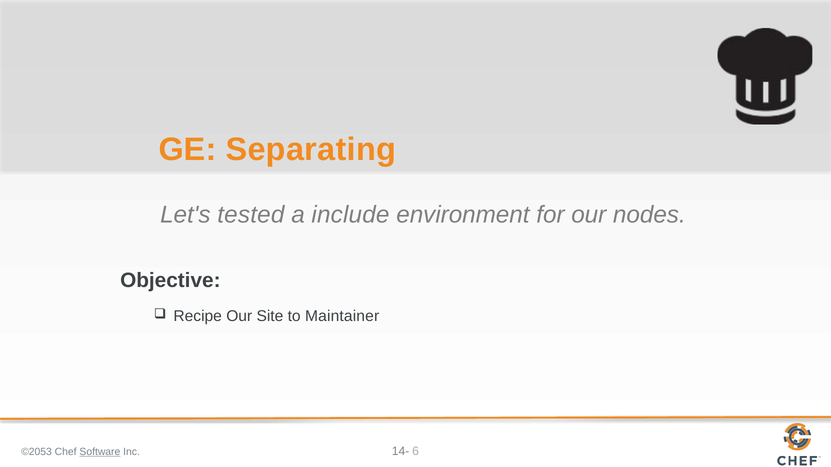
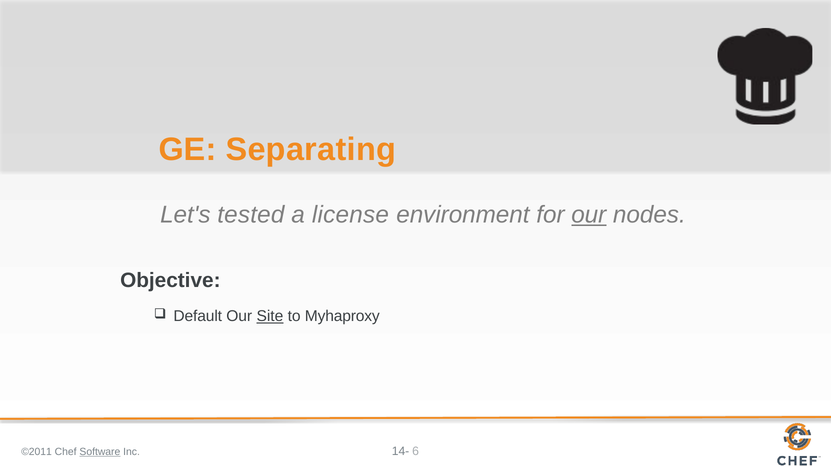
include: include -> license (350, 215)
our underline: none -> present (589, 215)
Recipe: Recipe -> Default (198, 317)
Site underline: none -> present (270, 317)
Maintainer: Maintainer -> Myhaproxy (342, 317)
©2053: ©2053 -> ©2011 (37, 452)
